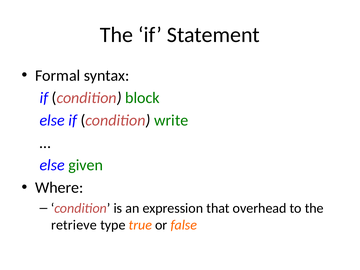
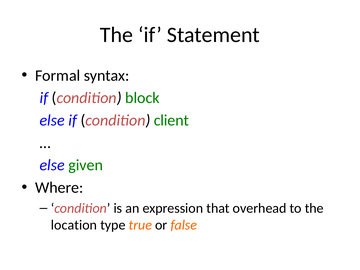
write: write -> client (171, 120)
retrieve: retrieve -> location (74, 225)
